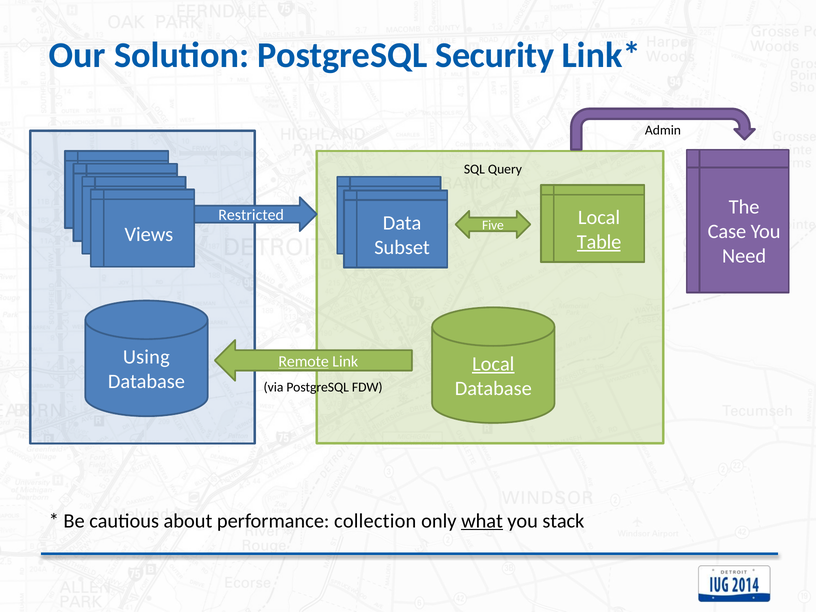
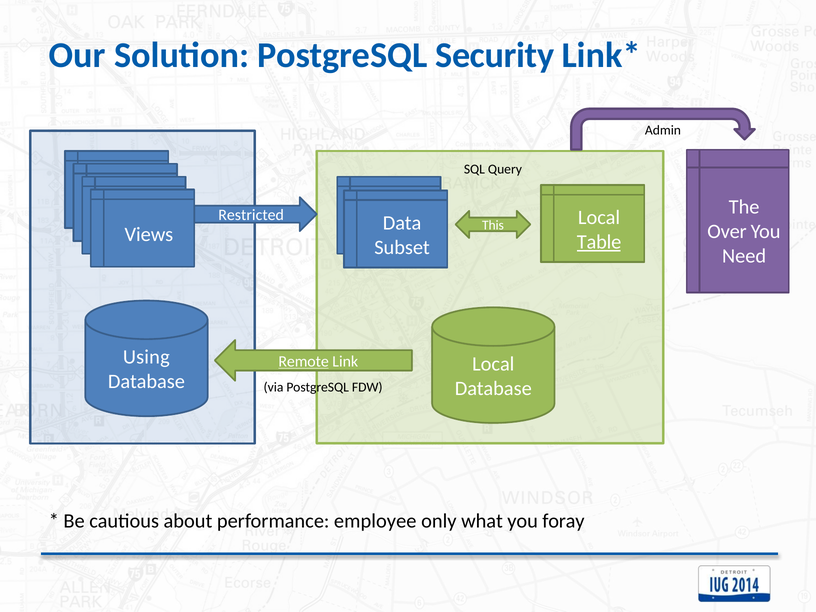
Five: Five -> This (493, 225)
Case: Case -> Over (727, 231)
Local underline: present -> none (493, 364)
collection: collection -> employee (375, 521)
what underline: present -> none (482, 521)
stack: stack -> foray (563, 521)
